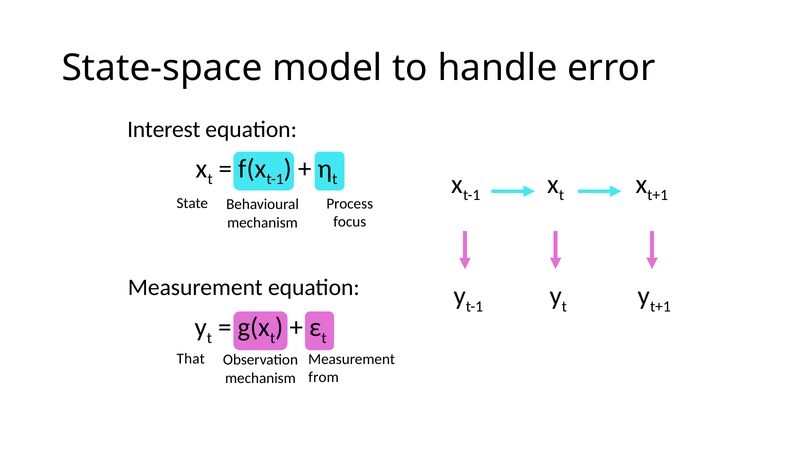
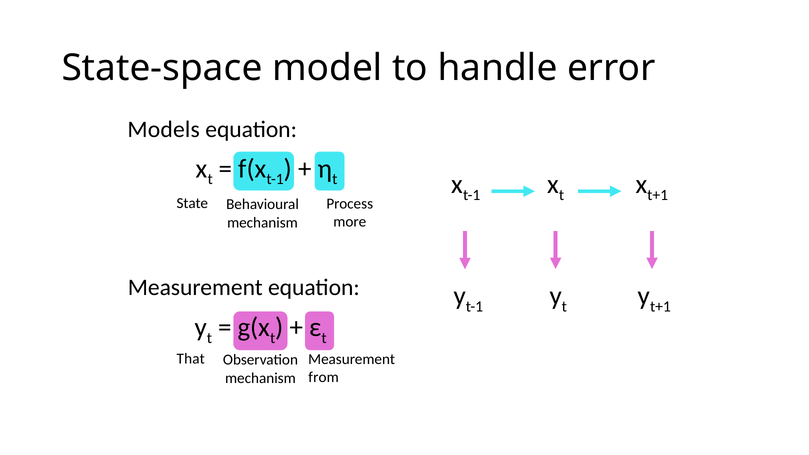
Interest: Interest -> Models (164, 130)
focus: focus -> more (350, 222)
